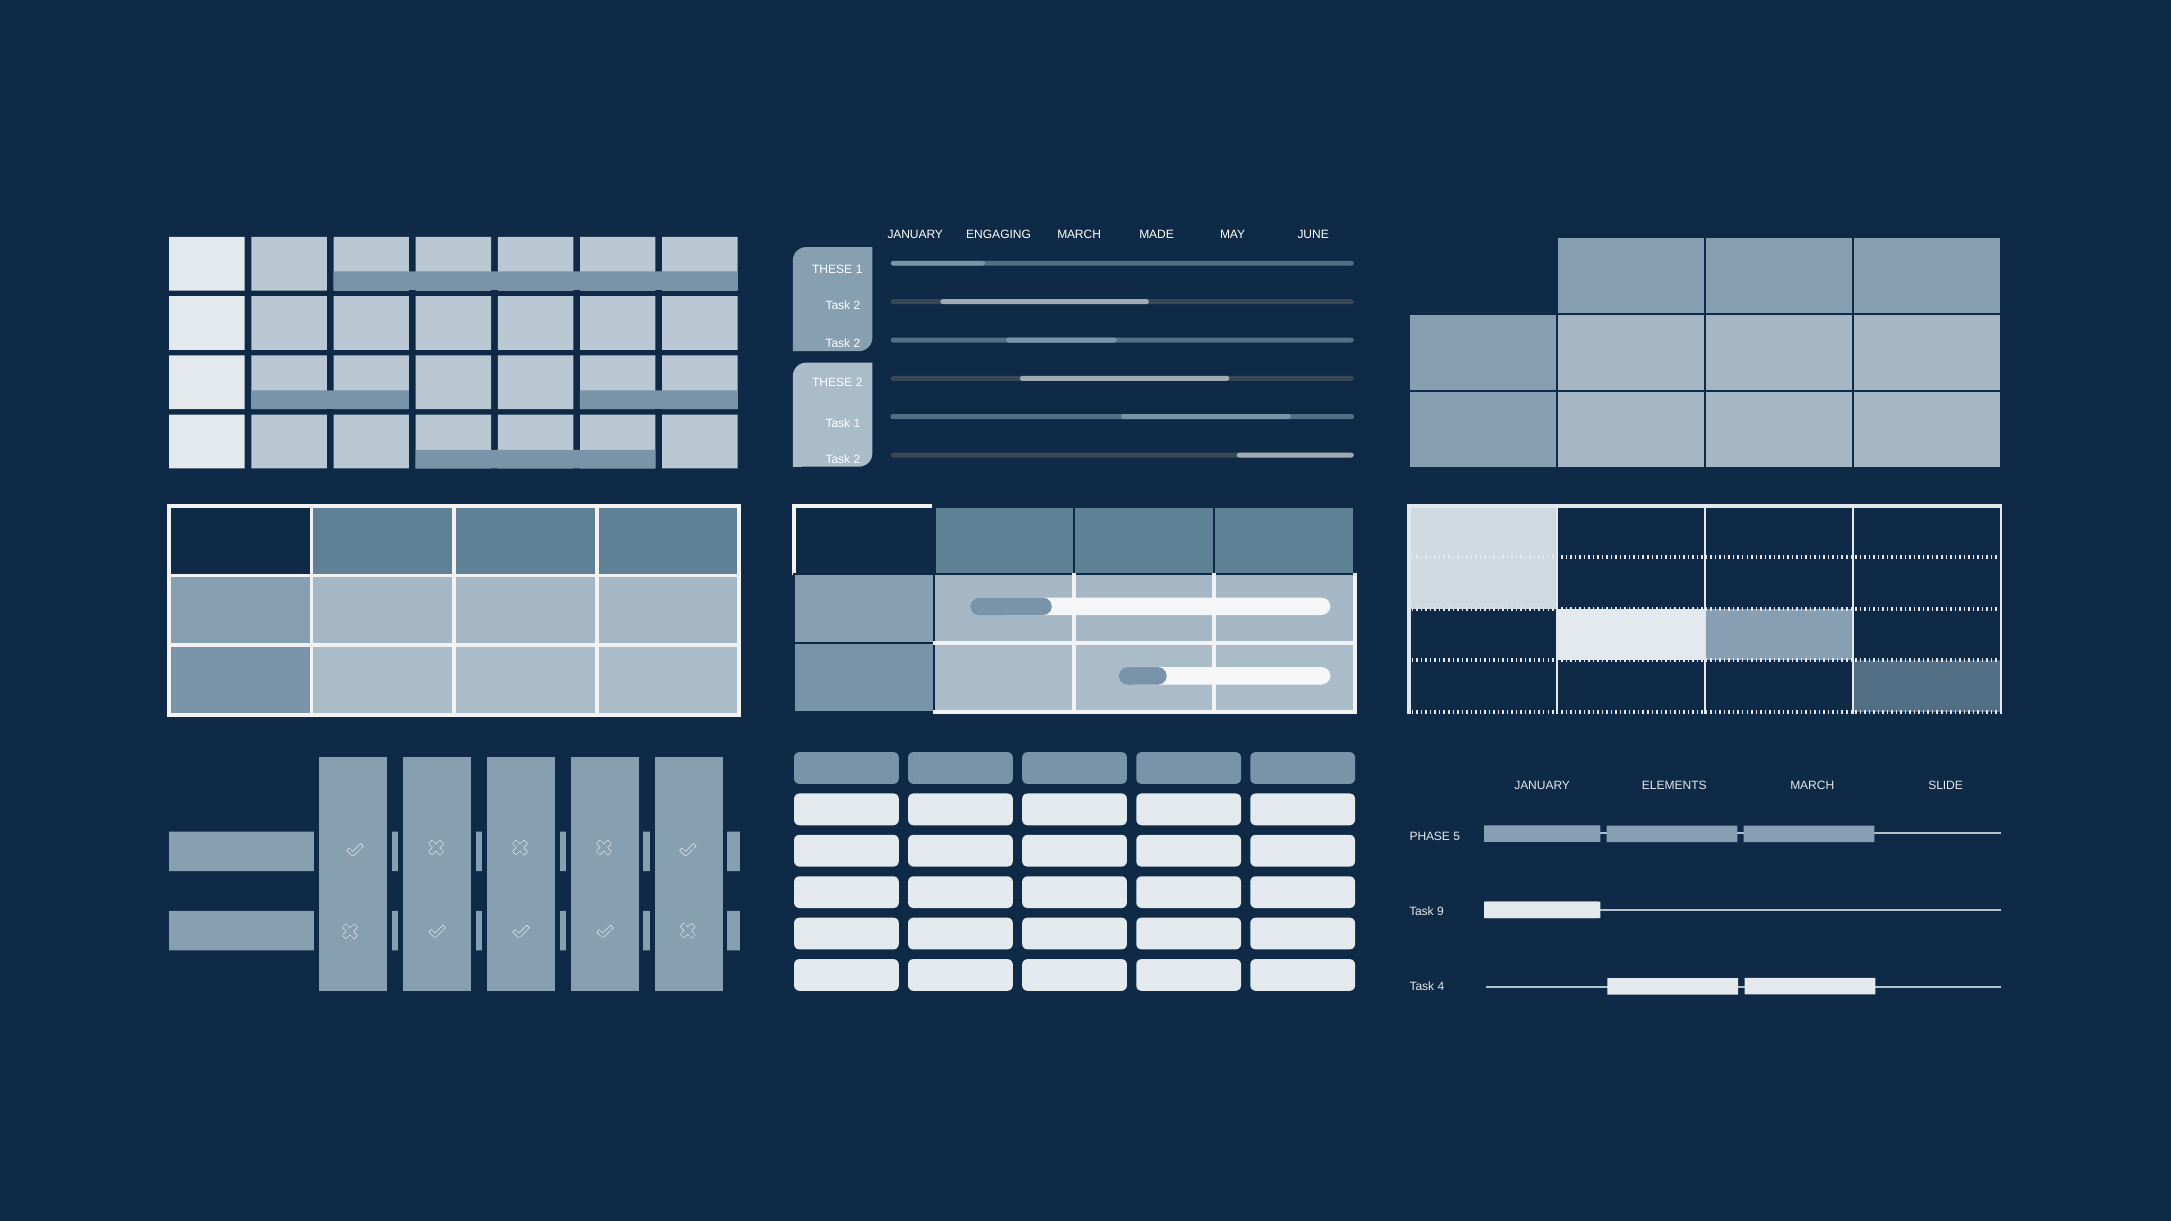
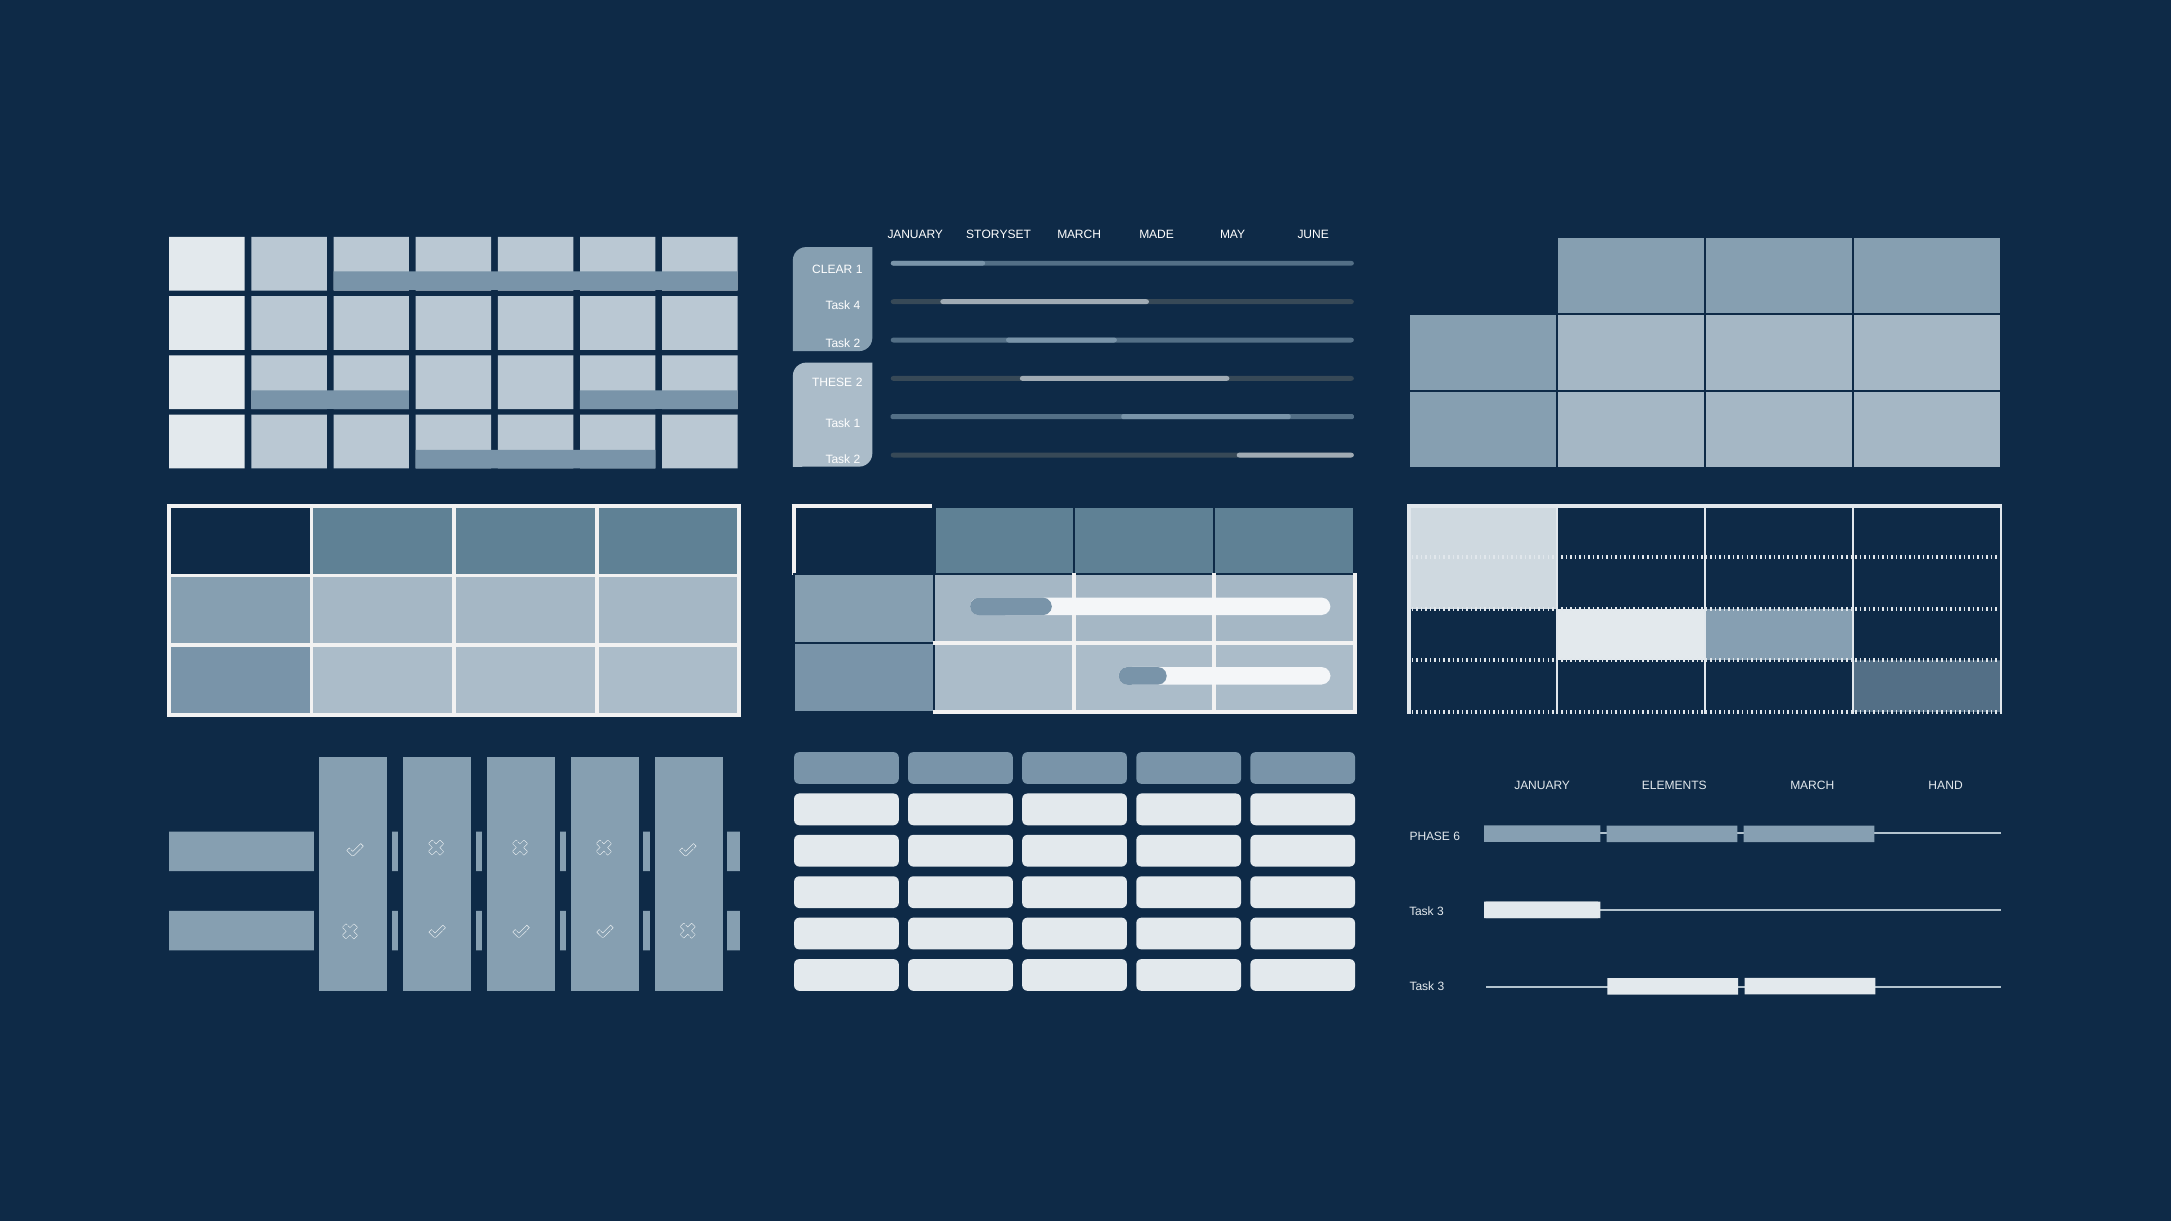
ENGAGING: ENGAGING -> STORYSET (999, 234)
THESE: THESE -> CLEAR (832, 269)
2: 2 -> 4 (857, 306)
SLIDE: SLIDE -> HAND (1946, 786)
5: 5 -> 6 (1457, 836)
9: 9 -> 3 (1440, 912)
4: 4 -> 3 (1441, 987)
